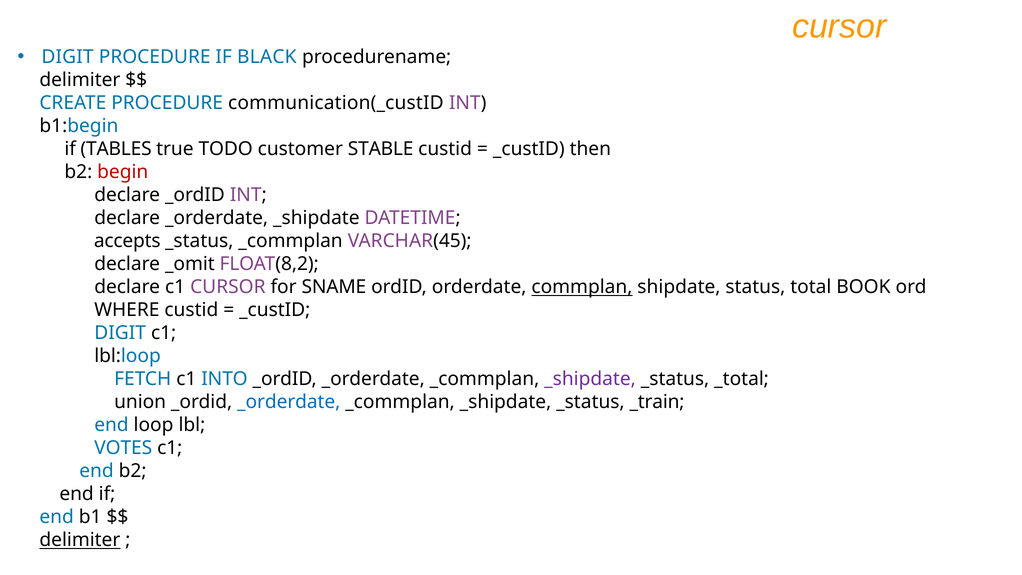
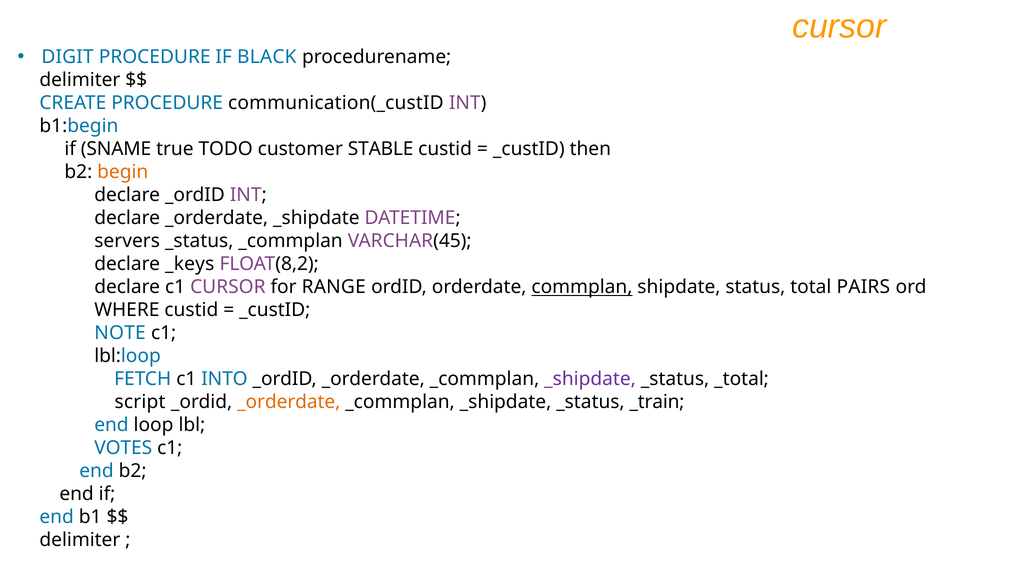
TABLES: TABLES -> SNAME (116, 149)
begin colour: red -> orange (123, 172)
accepts: accepts -> servers (127, 241)
_omit: _omit -> _keys (190, 264)
SNAME: SNAME -> RANGE (334, 287)
BOOK: BOOK -> PAIRS (863, 287)
DIGIT: DIGIT -> NOTE (120, 333)
union: union -> script (140, 402)
_orderdate colour: blue -> orange (289, 402)
delimiter underline: present -> none (80, 540)
